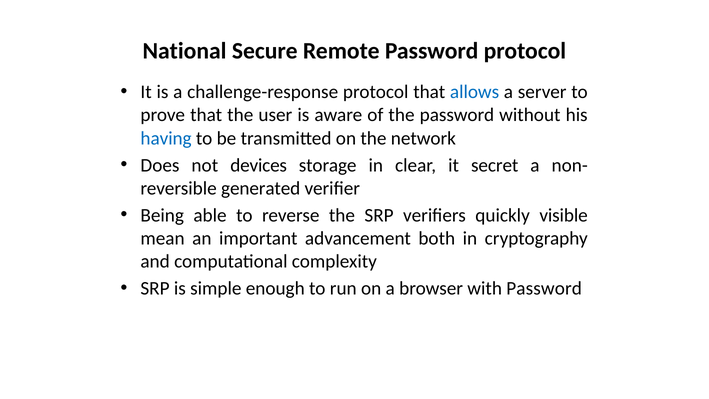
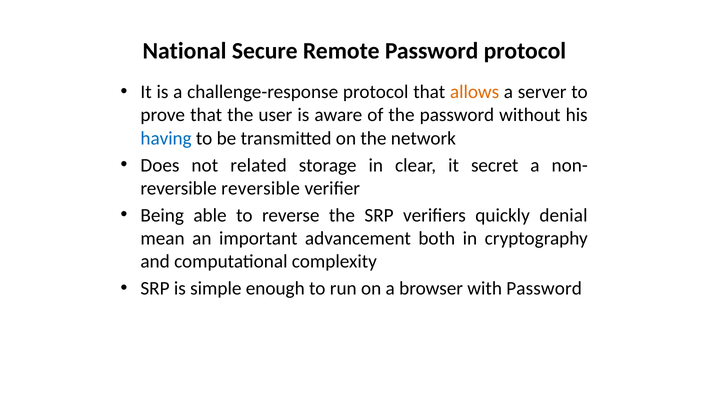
allows colour: blue -> orange (475, 92)
devices: devices -> related (258, 165)
generated: generated -> reversible (261, 188)
visible: visible -> denial (563, 215)
